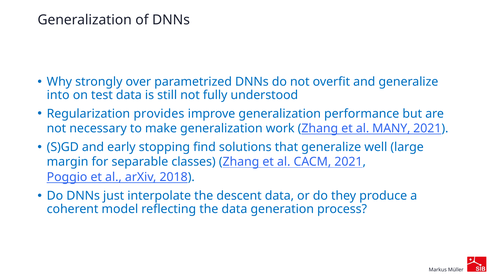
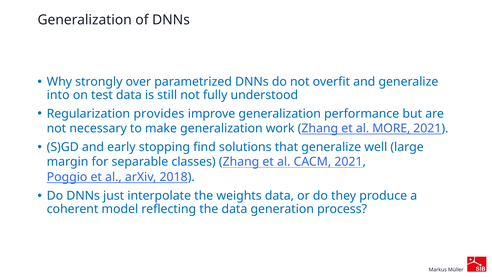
MANY: MANY -> MORE (391, 128)
descent: descent -> weights (239, 196)
